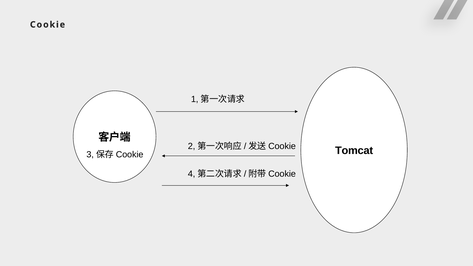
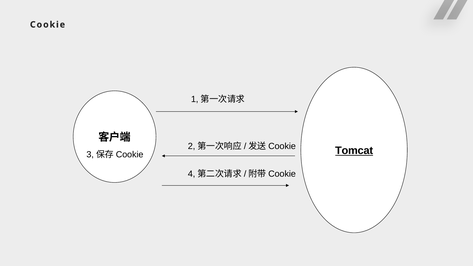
Tomcat underline: none -> present (354, 151)
